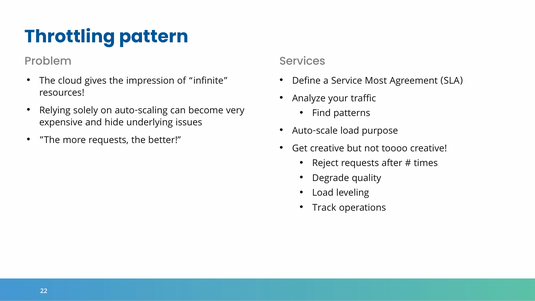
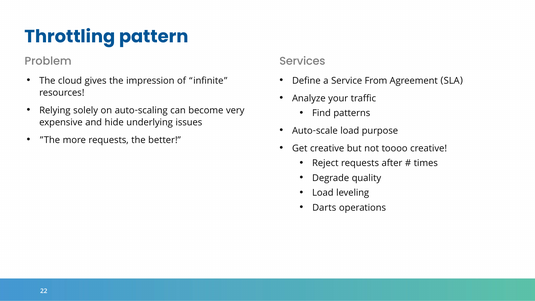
Most: Most -> From (376, 80)
Track: Track -> Darts (324, 207)
